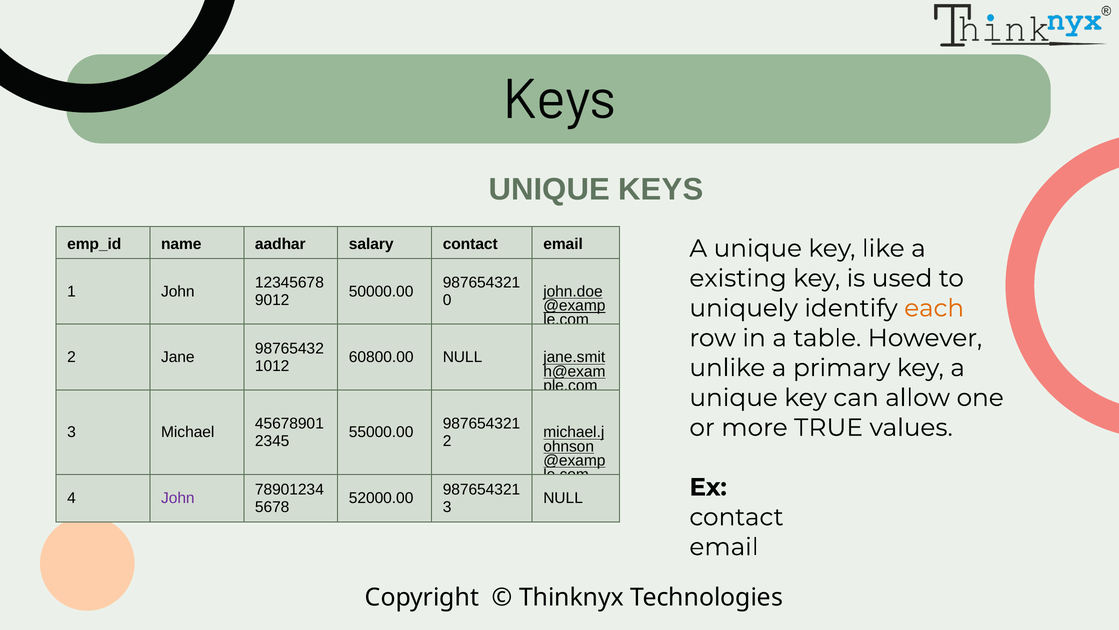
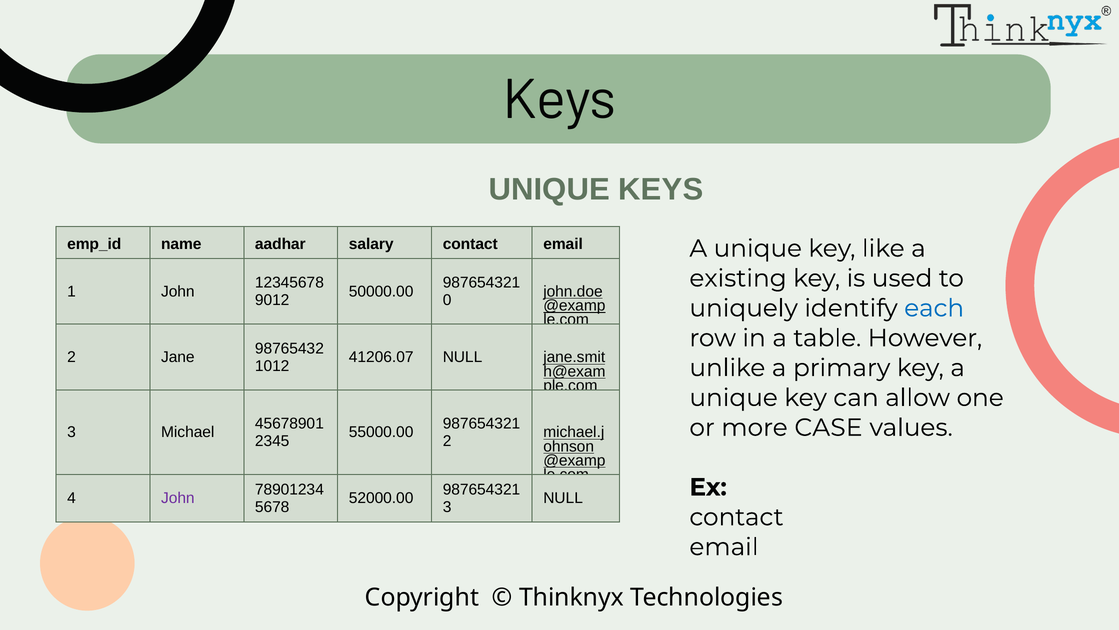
each colour: orange -> blue (934, 308)
60800.00: 60800.00 -> 41206.07 (381, 357)
TRUE: TRUE -> CASE (828, 427)
